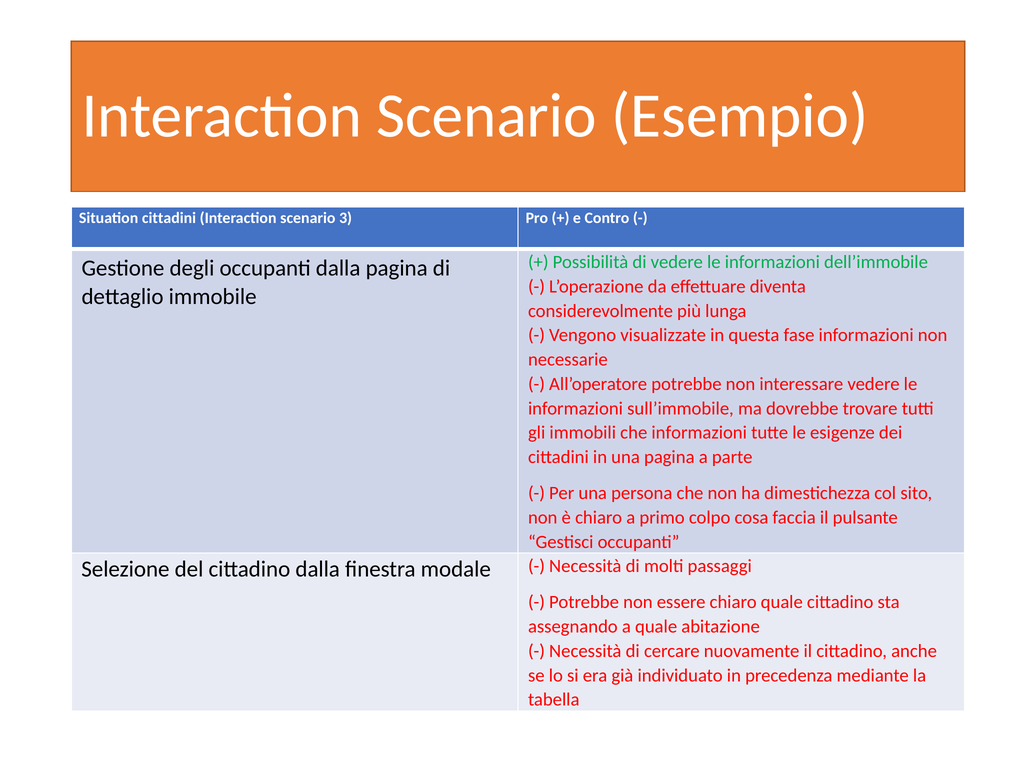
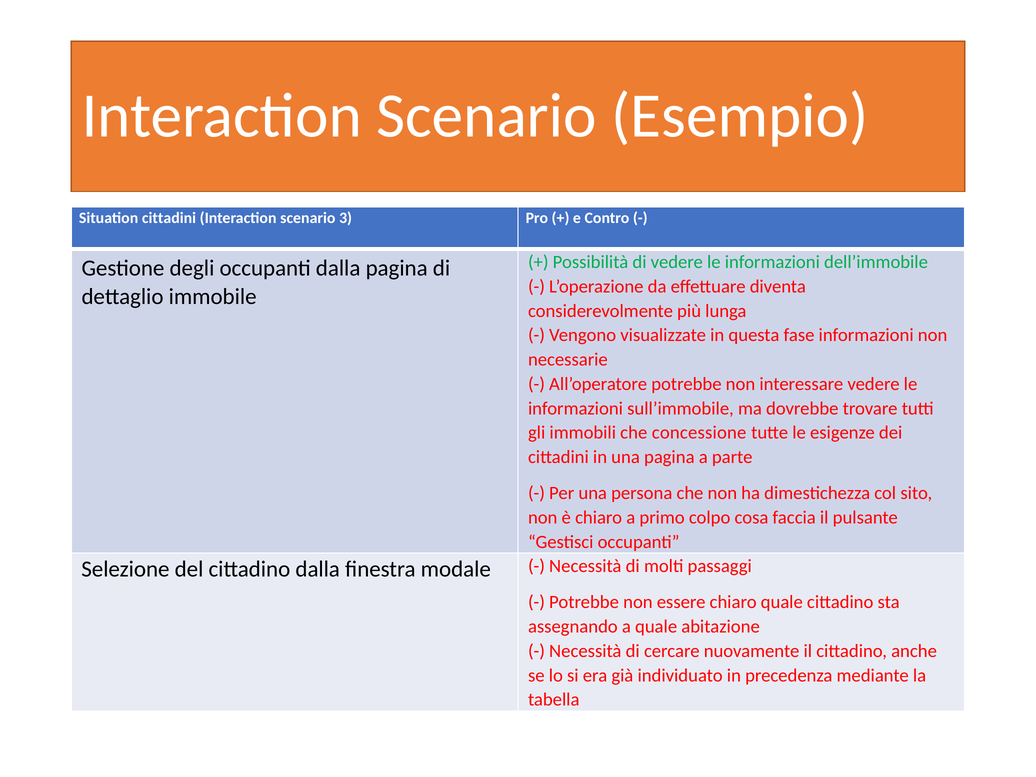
che informazioni: informazioni -> concessione (699, 433)
